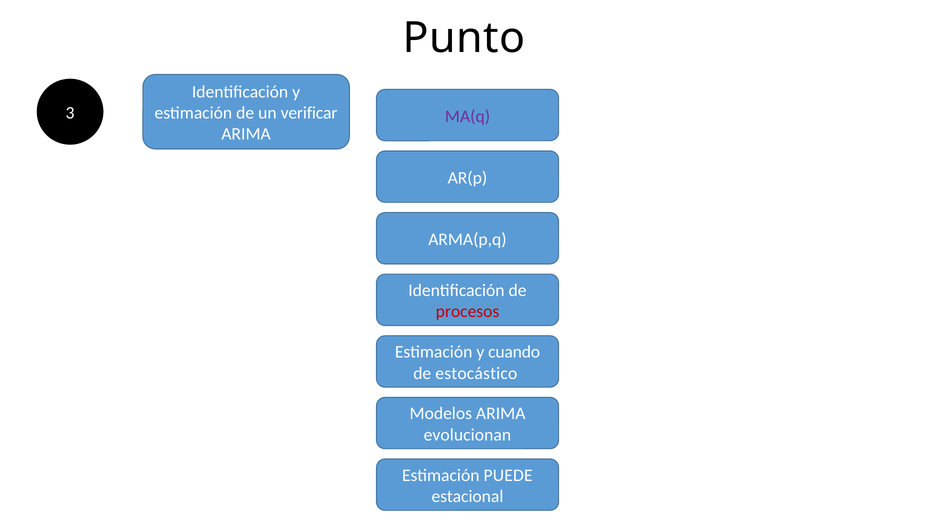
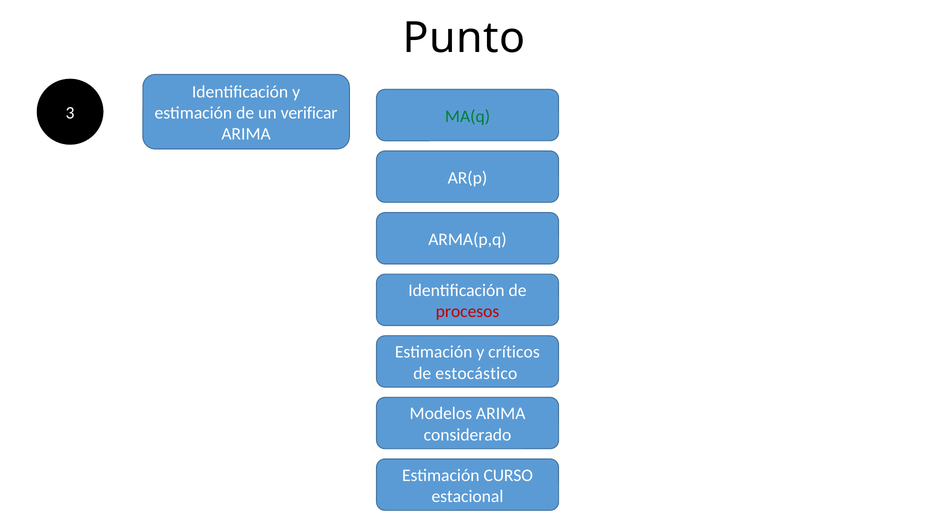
MA(q colour: purple -> green (468, 116)
cuando: cuando -> críticos (514, 352)
evolucionan: evolucionan -> considerado (467, 435)
PUEDE: PUEDE -> CURSO (508, 475)
